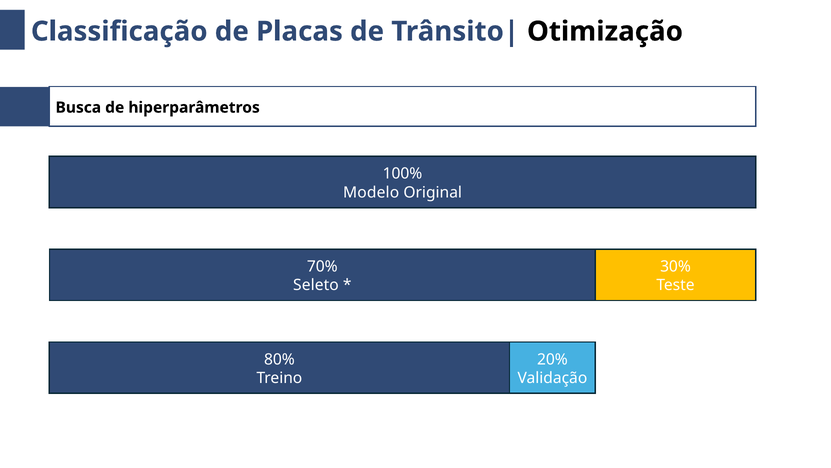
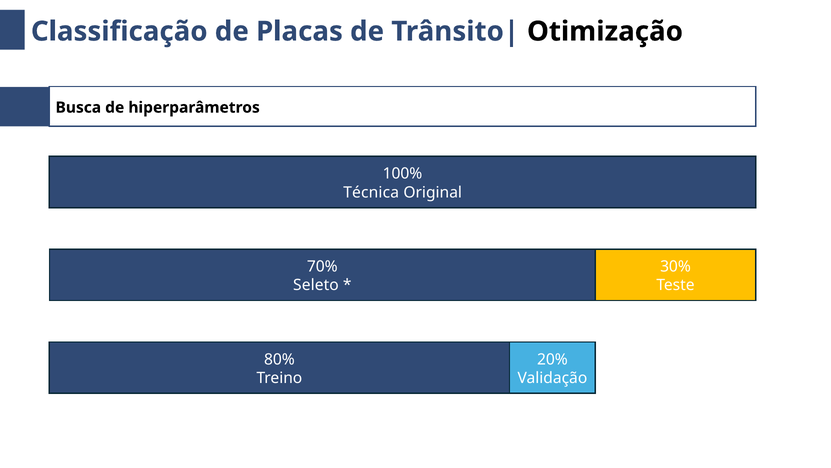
Modelo: Modelo -> Técnica (371, 192)
